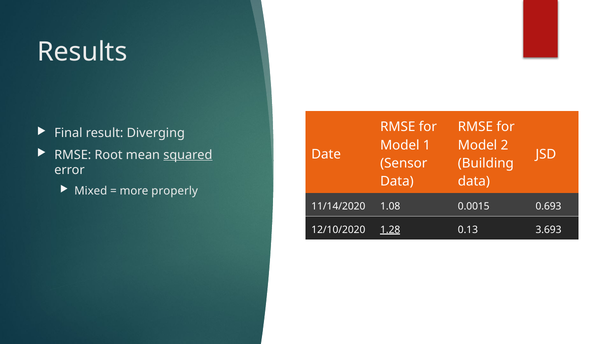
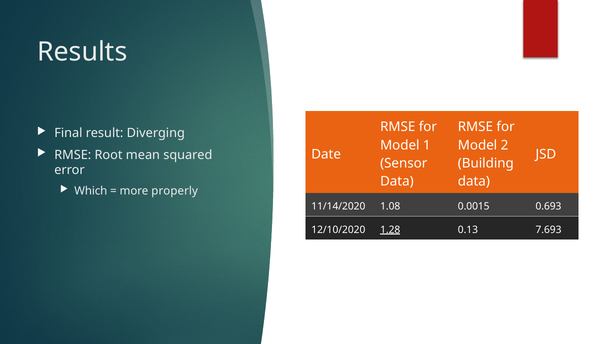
squared underline: present -> none (188, 155)
Mixed: Mixed -> Which (91, 191)
3.693: 3.693 -> 7.693 (549, 229)
